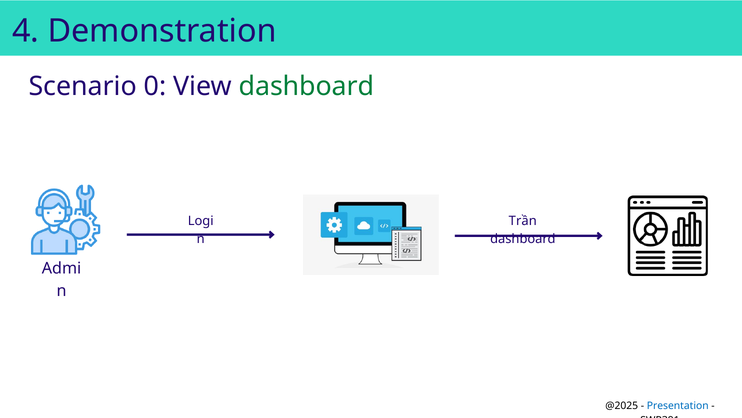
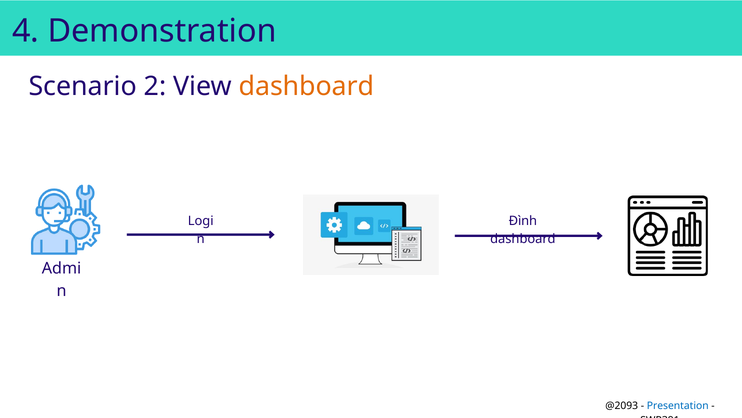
0: 0 -> 2 (155, 86)
dashboard colour: green -> orange (307, 86)
Trần: Trần -> Đình (523, 221)
@2025: @2025 -> @2093 (622, 405)
